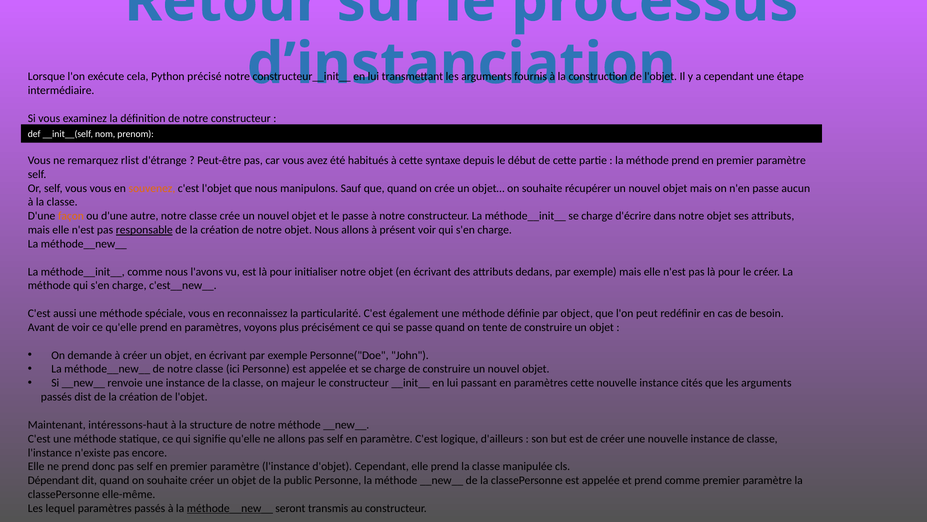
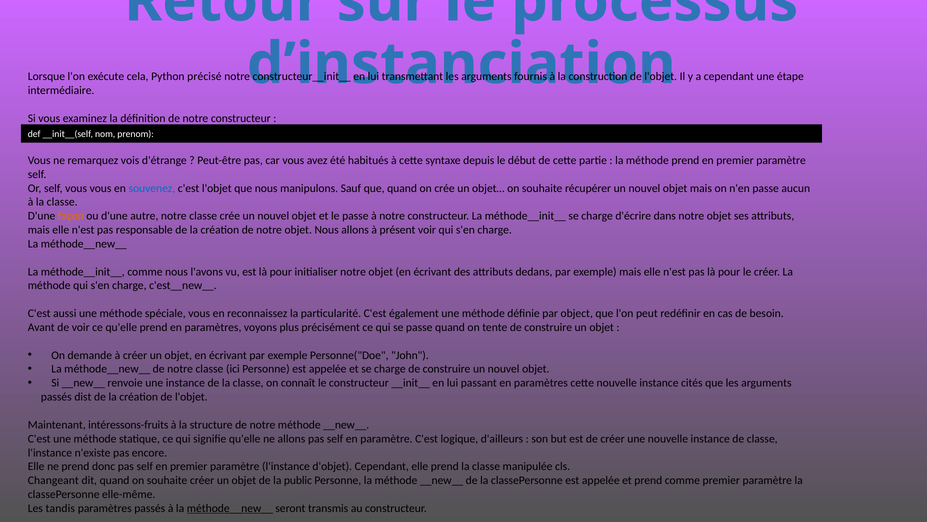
rlist: rlist -> vois (130, 160)
souvenez colour: orange -> blue (152, 188)
responsable underline: present -> none (144, 230)
majeur: majeur -> connaît (298, 383)
intéressons-haut: intéressons-haut -> intéressons-fruits (128, 424)
Dépendant: Dépendant -> Changeant (53, 480)
lequel: lequel -> tandis (60, 508)
